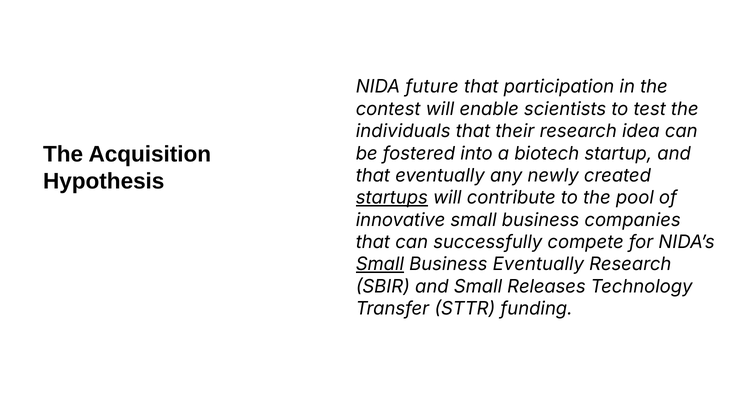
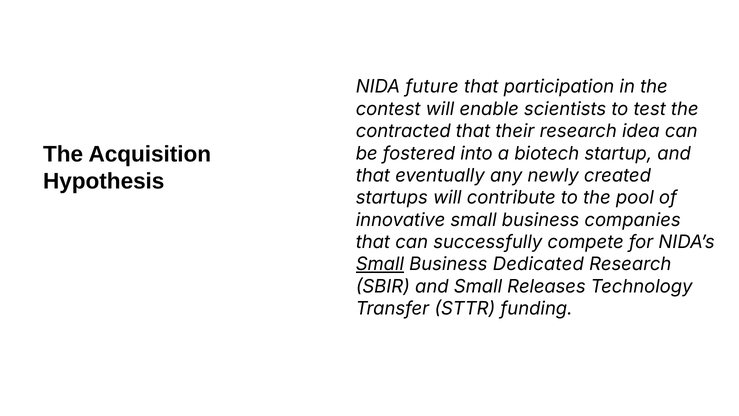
individuals: individuals -> contracted (403, 131)
startups underline: present -> none (392, 198)
Business Eventually: Eventually -> Dedicated (538, 264)
